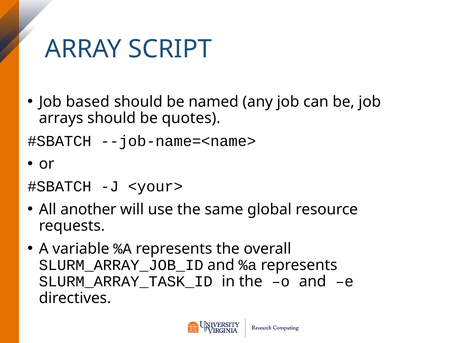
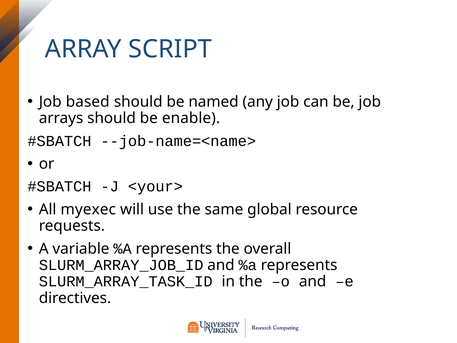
quotes: quotes -> enable (191, 118)
another: another -> myexec (88, 209)
